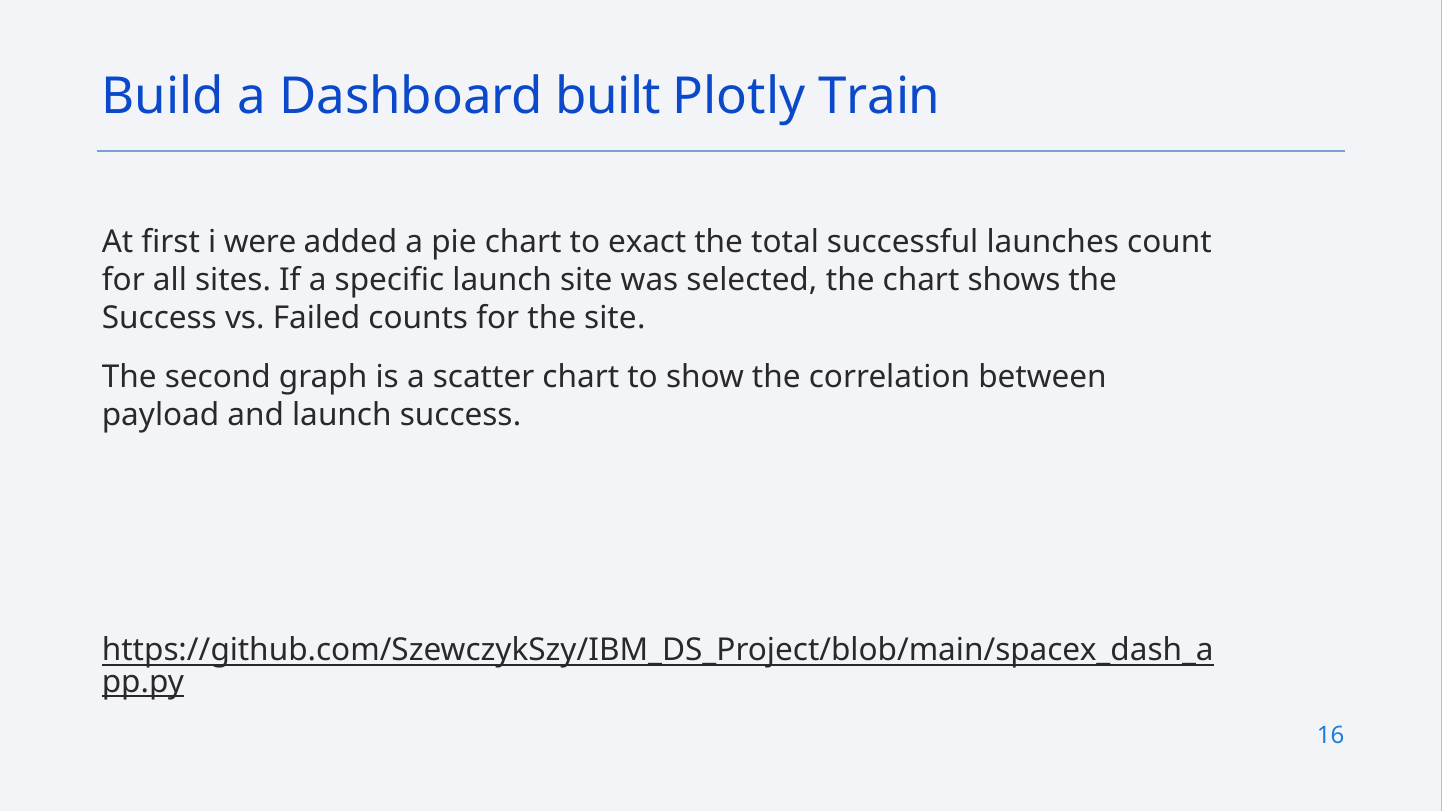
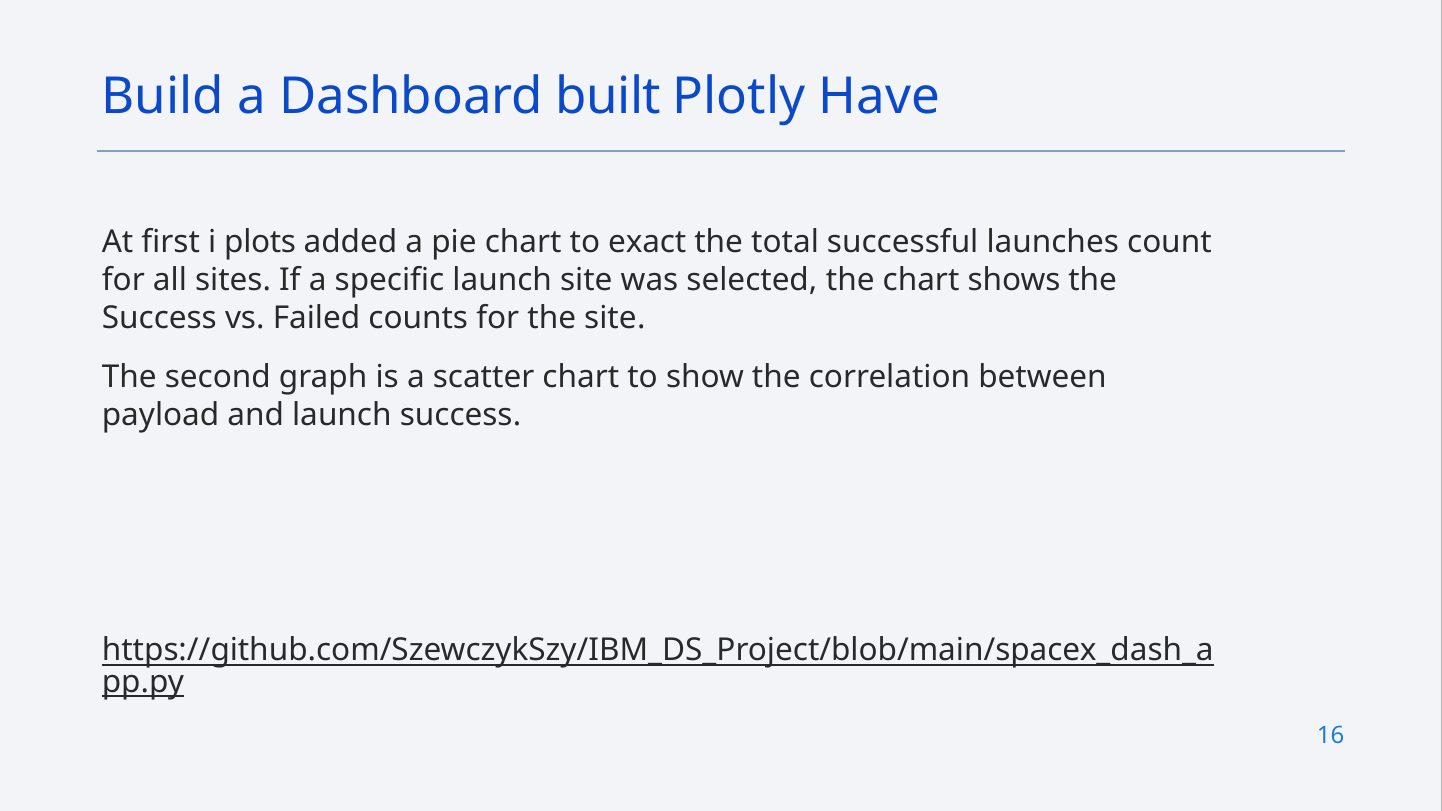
Train: Train -> Have (879, 96)
were: were -> plots (260, 242)
